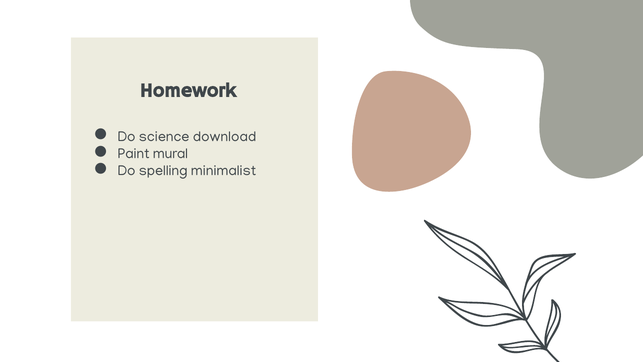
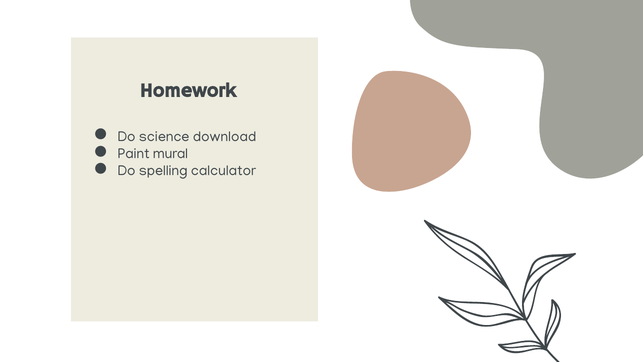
minimalist: minimalist -> calculator (224, 171)
